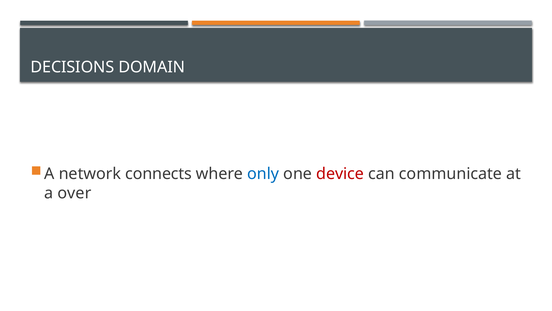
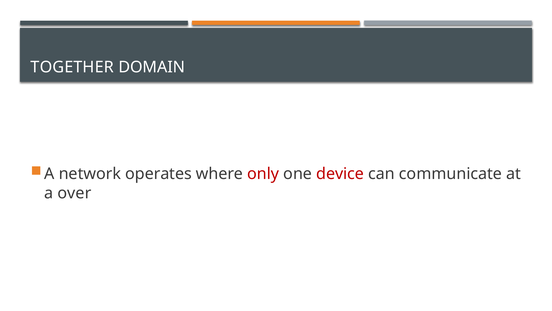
DECISIONS: DECISIONS -> TOGETHER (72, 67)
connects: connects -> operates (159, 173)
only colour: blue -> red (263, 173)
